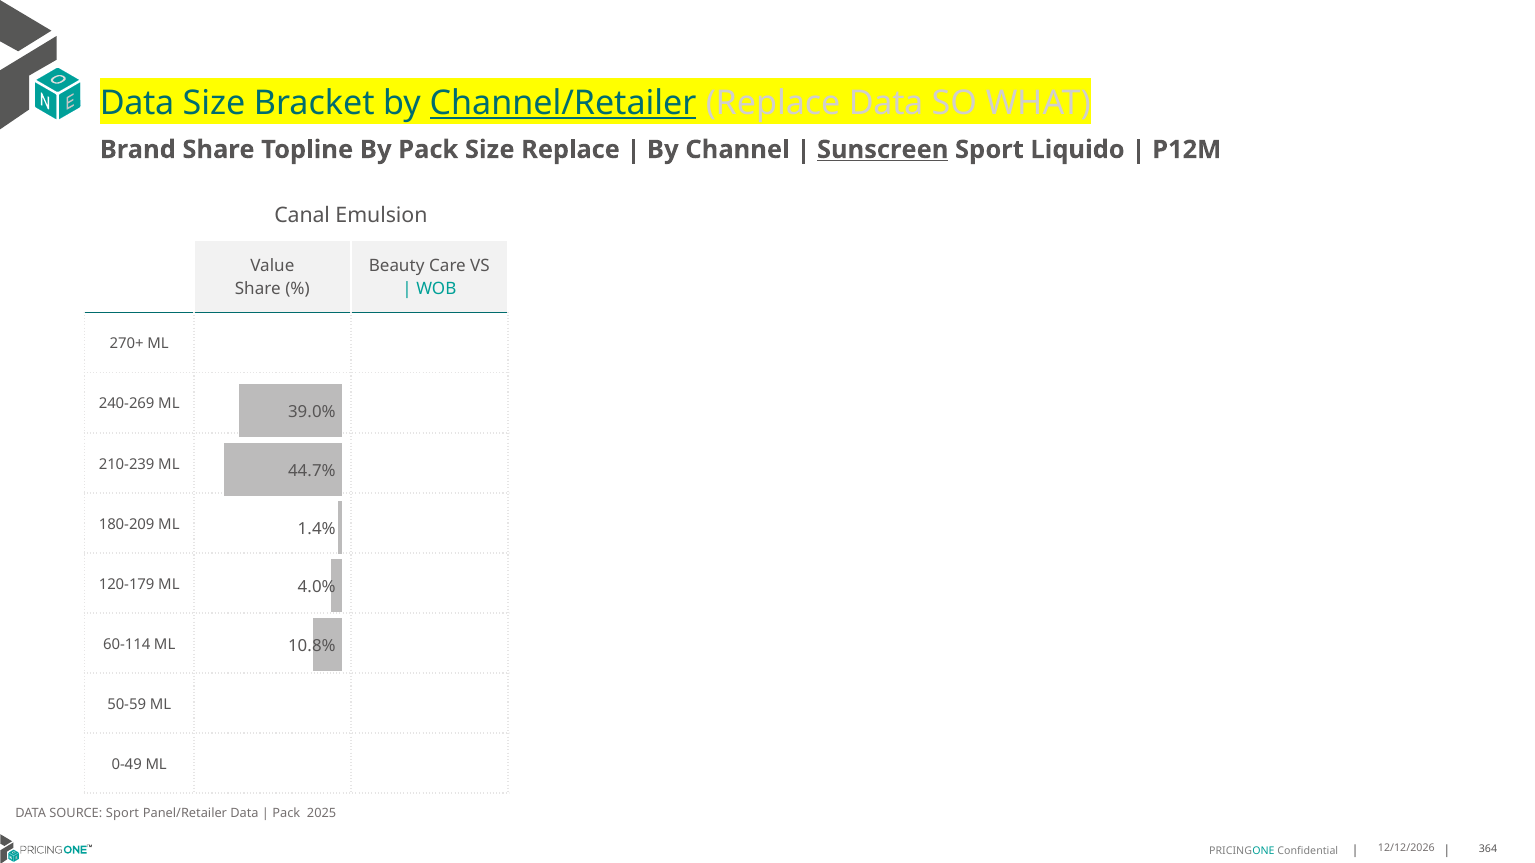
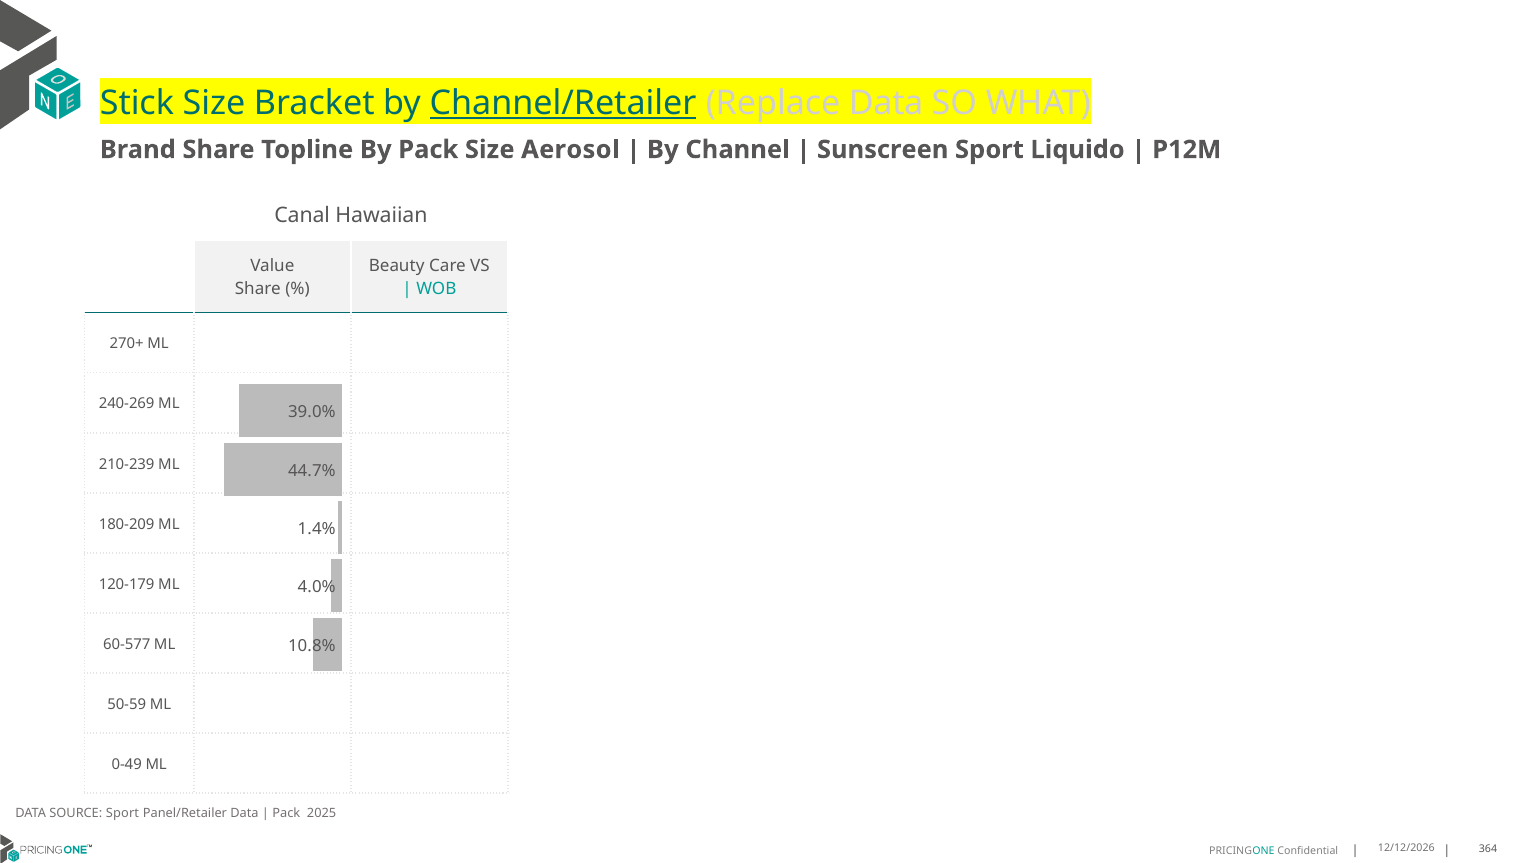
Data: Data -> Stick (137, 103)
Size Replace: Replace -> Aerosol (570, 150)
Sunscreen underline: present -> none (883, 150)
Emulsion: Emulsion -> Hawaiian (381, 216)
60-114: 60-114 -> 60-577 (127, 645)
